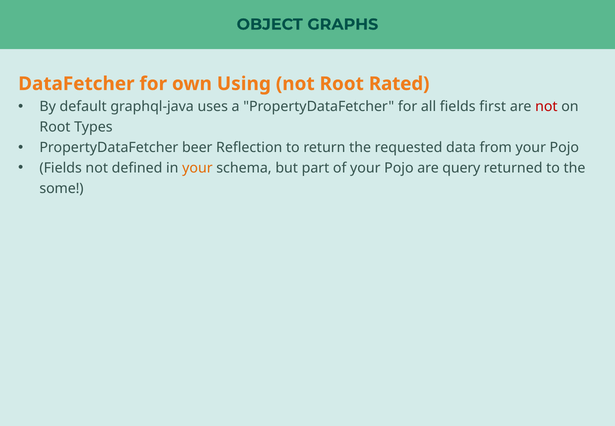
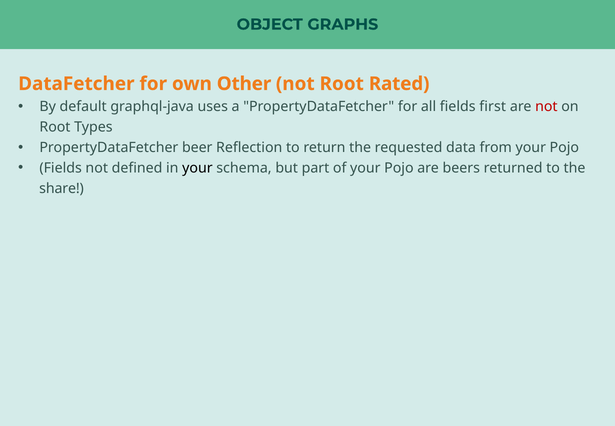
Using: Using -> Other (244, 84)
your colour: orange -> black (197, 168)
query: query -> beers (461, 168)
some: some -> share (62, 188)
